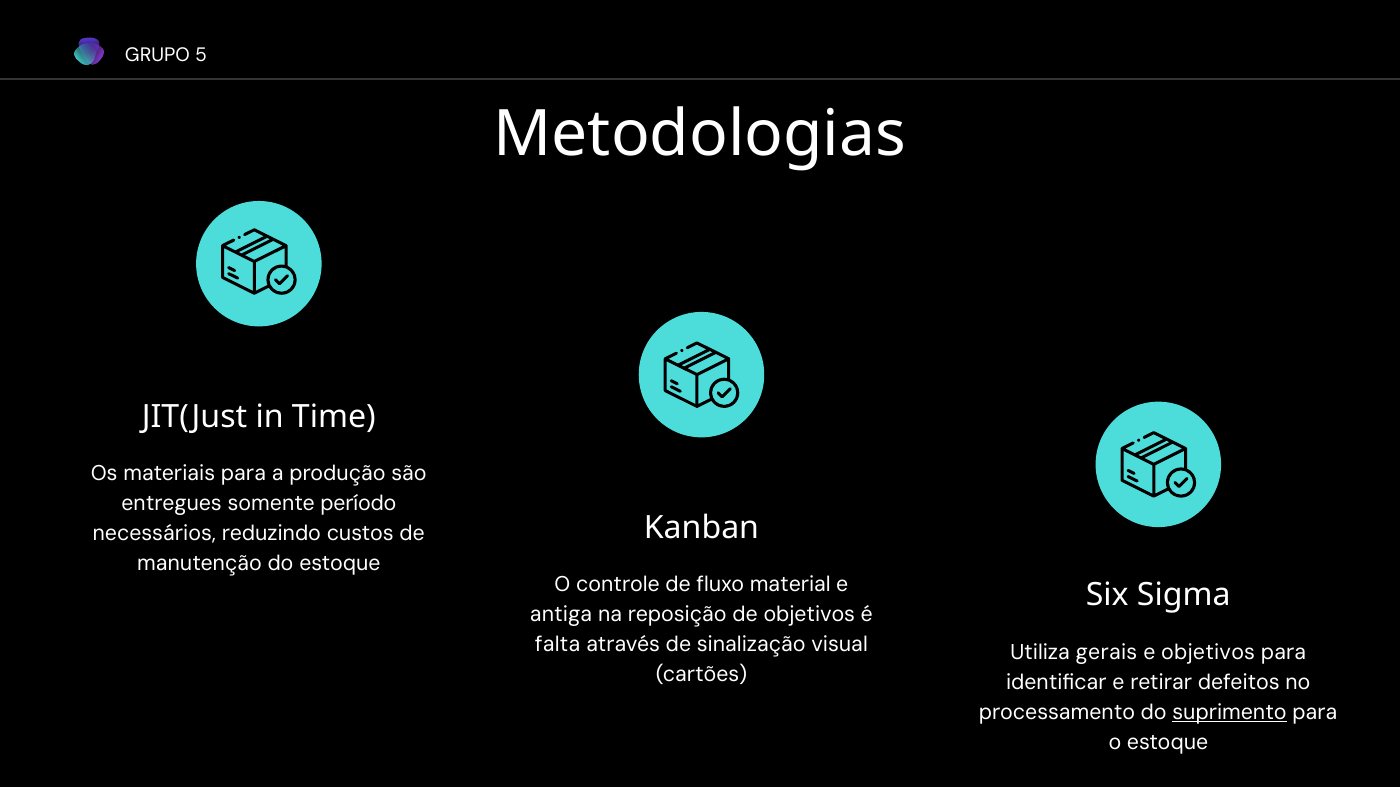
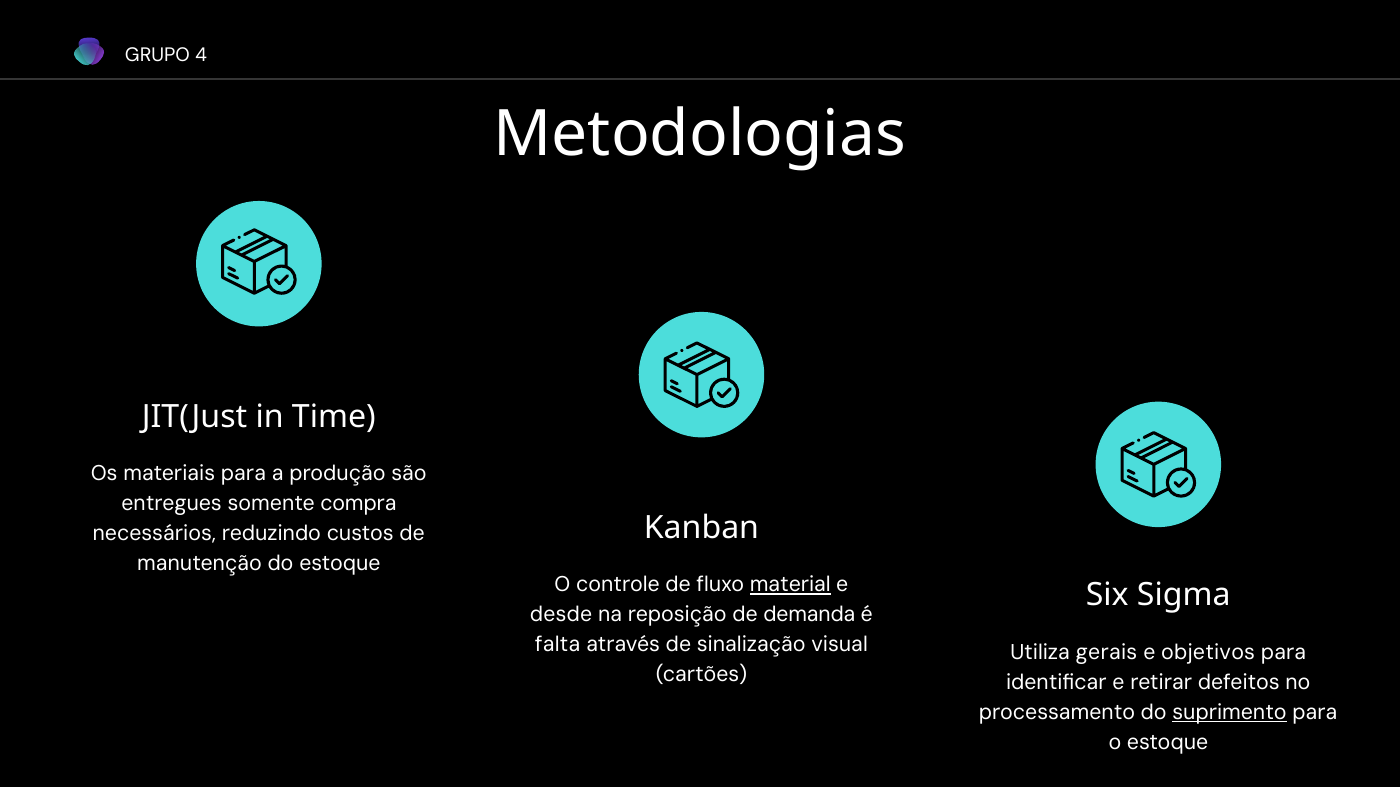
5: 5 -> 4 (201, 55)
período: período -> compra (358, 504)
material underline: none -> present (790, 585)
antiga: antiga -> desde (561, 615)
de objetivos: objetivos -> demanda (809, 615)
